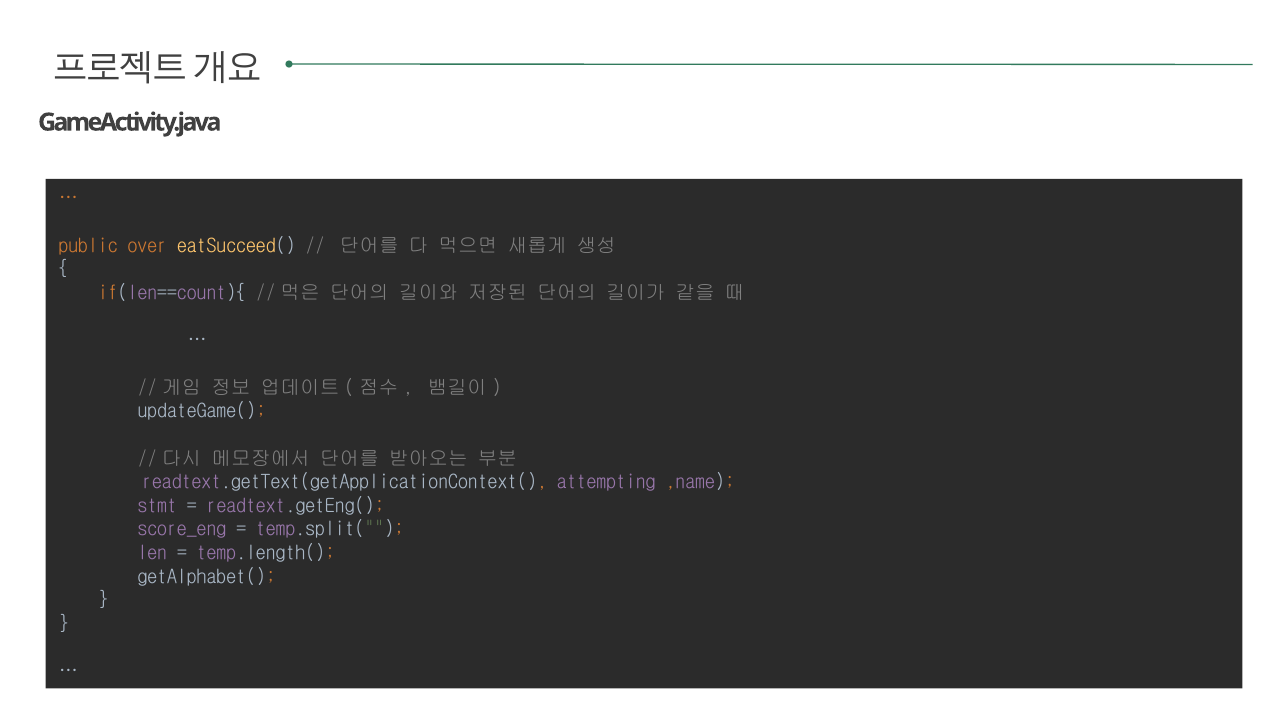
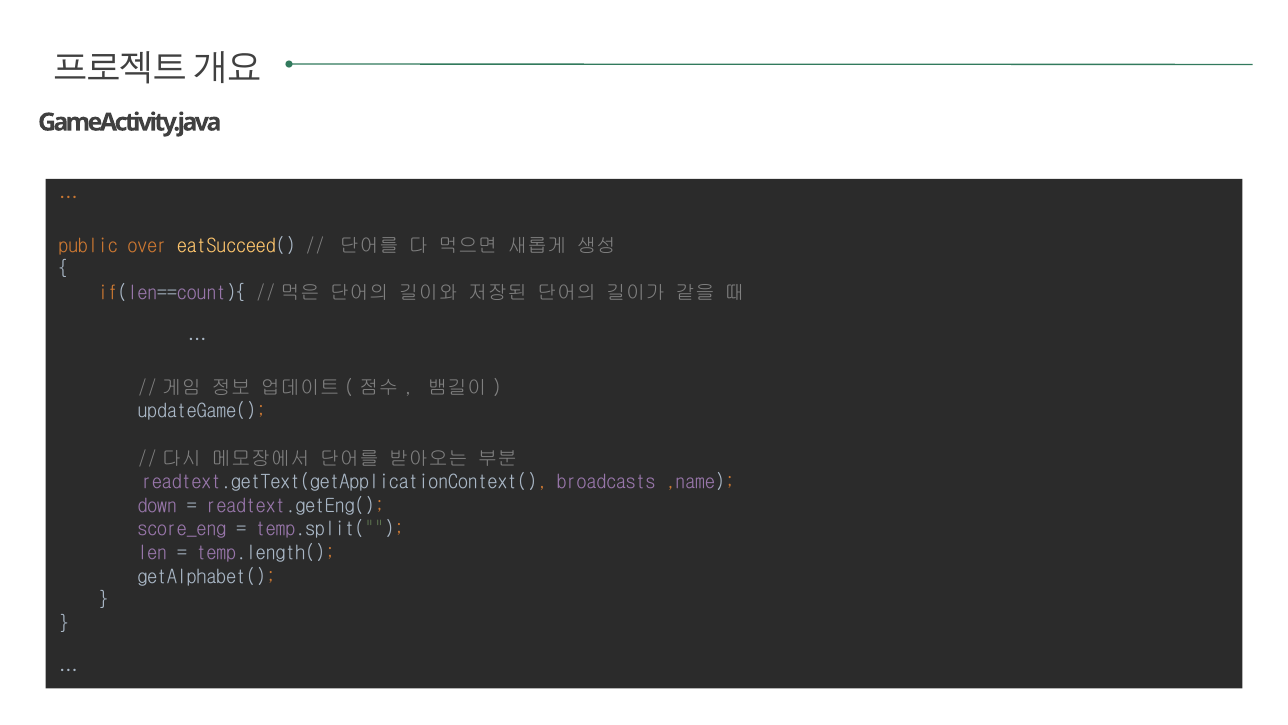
attempting: attempting -> broadcasts (606, 482)
stmt: stmt -> down (157, 506)
